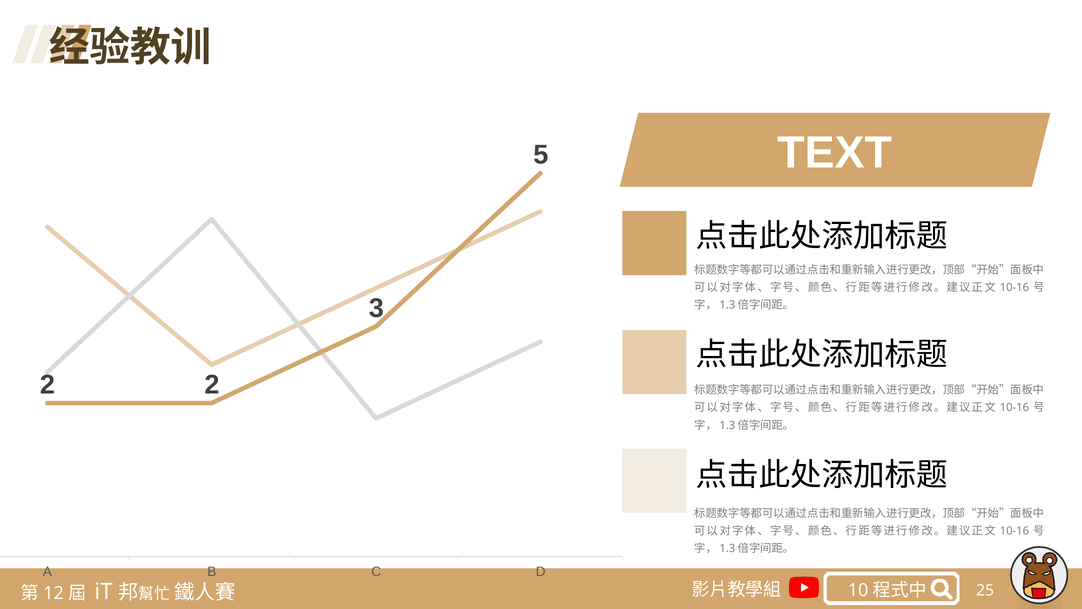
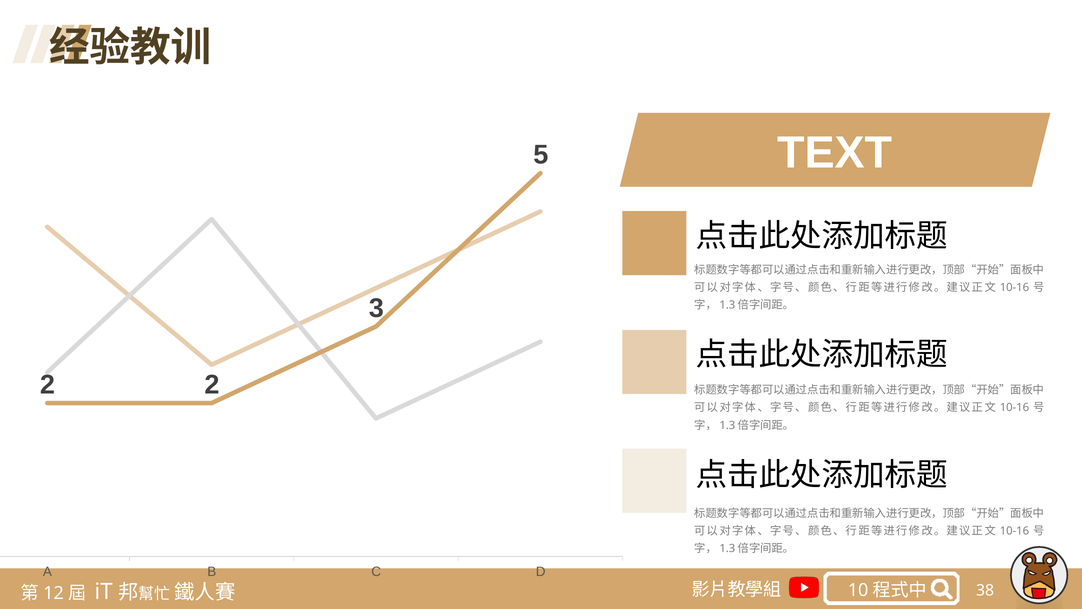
25: 25 -> 38 (985, 590)
